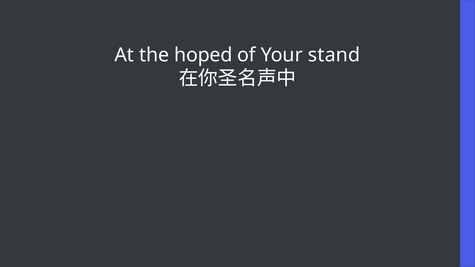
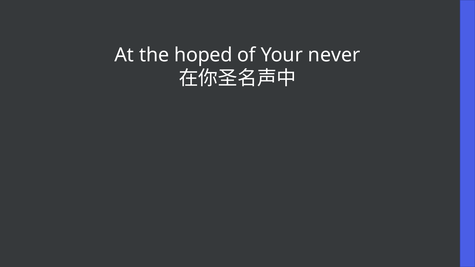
stand: stand -> never (334, 55)
